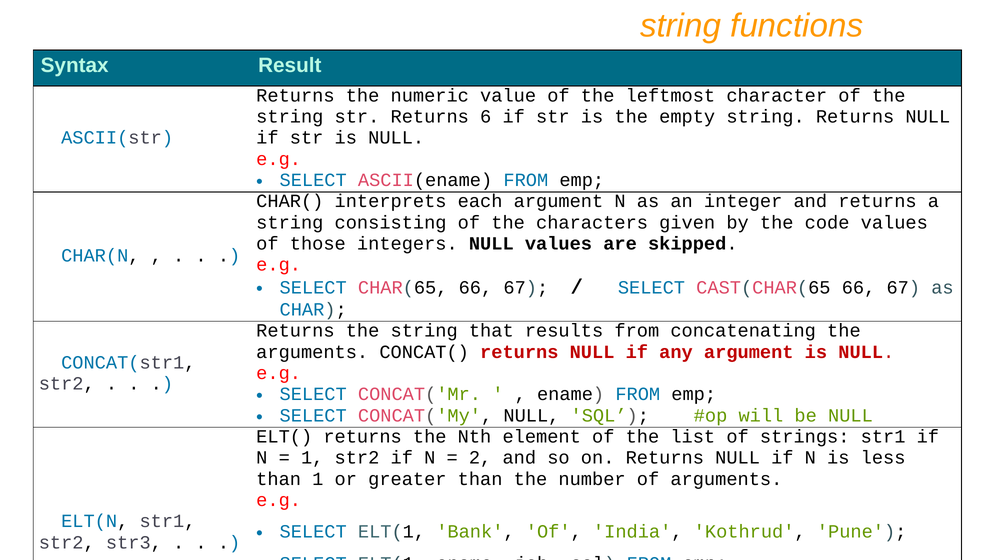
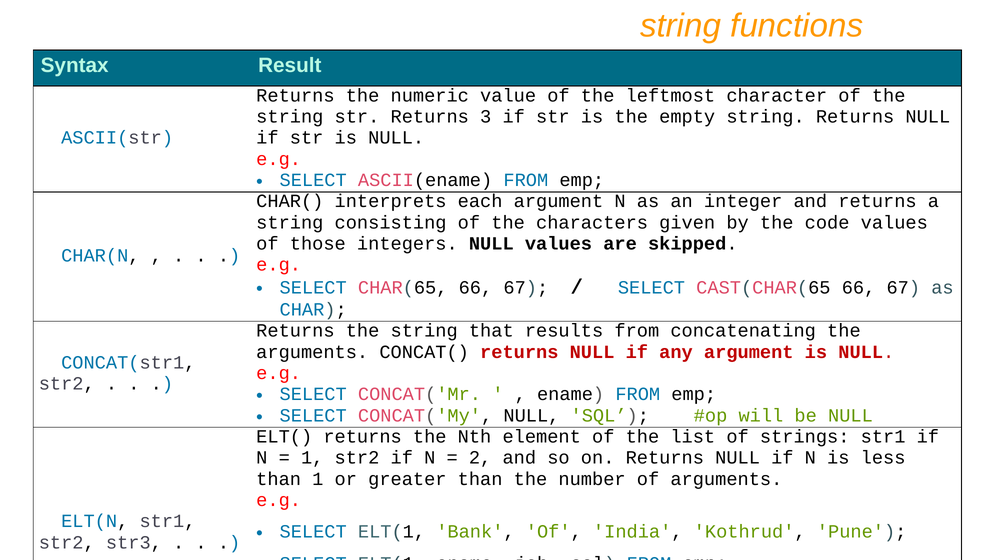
6: 6 -> 3 (486, 117)
